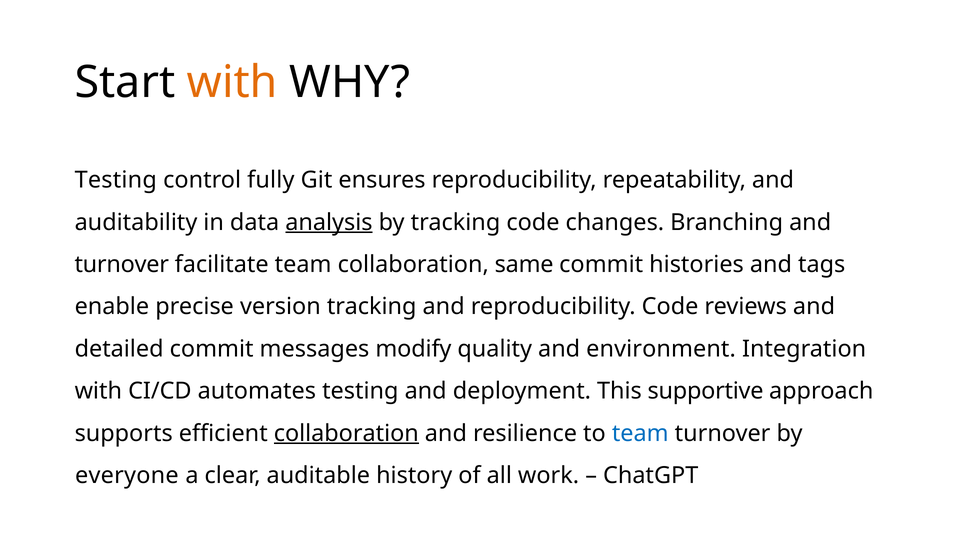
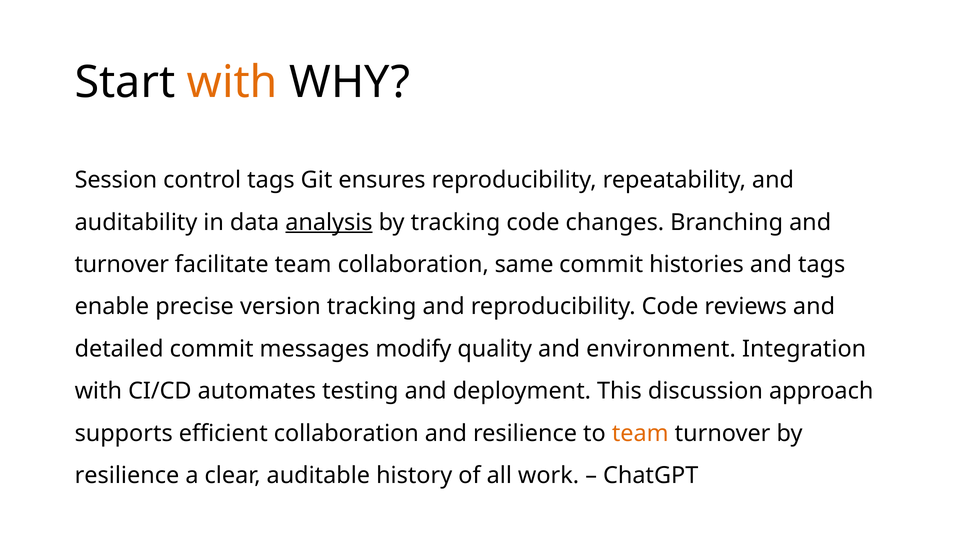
Testing: Testing -> Session (116, 180)
control fully: fully -> tags (271, 180)
supportive: supportive -> discussion (705, 391)
collaboration underline: present -> none (346, 433)
team colour: blue -> orange (640, 433)
everyone: everyone -> resilience (127, 475)
